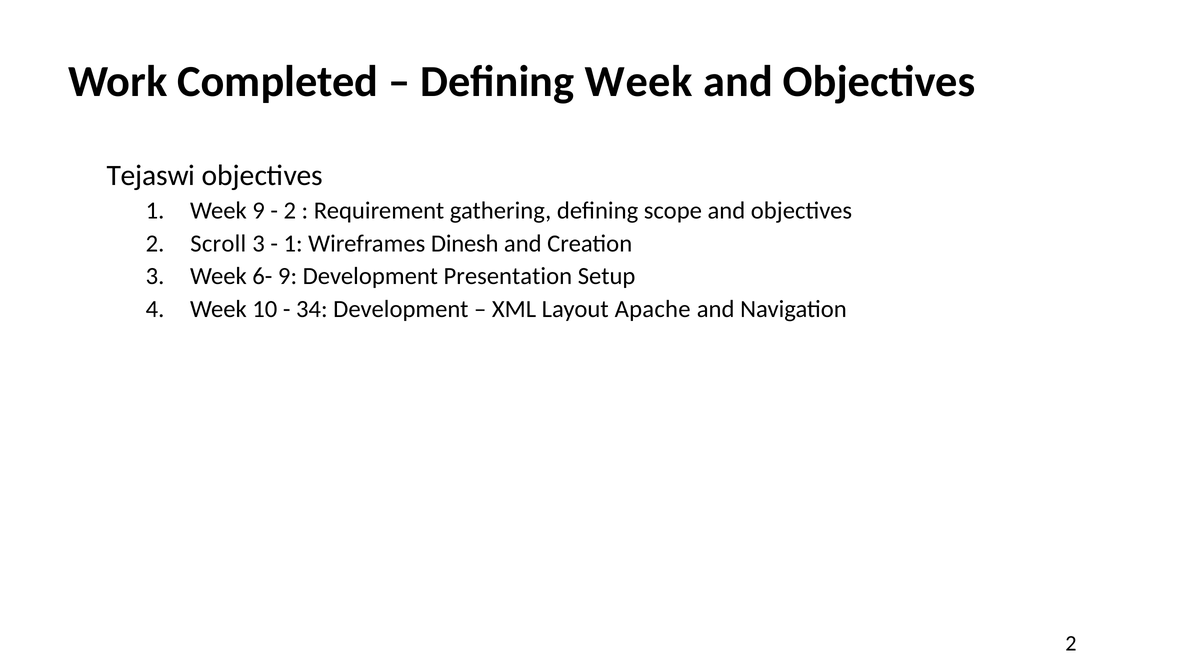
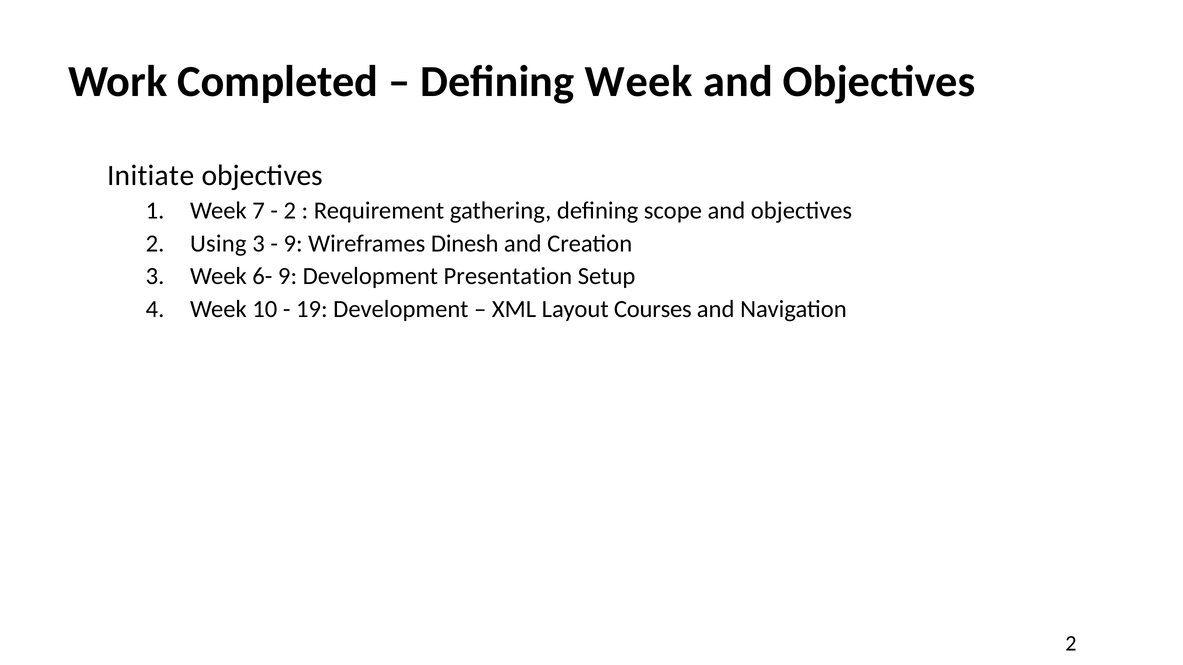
Tejaswi: Tejaswi -> Initiate (151, 176)
Week 9: 9 -> 7 (259, 211)
Scroll: Scroll -> Using (218, 244)
1: 1 -> 9 (293, 244)
34: 34 -> 19 (312, 309)
Apache: Apache -> Courses (653, 309)
